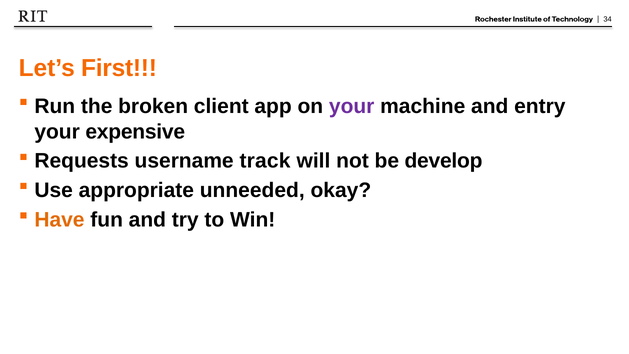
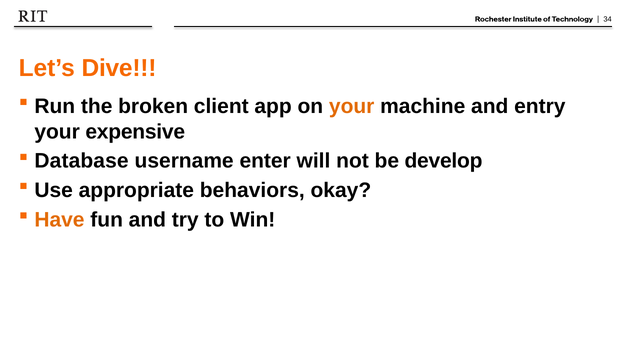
First: First -> Dive (119, 68)
your colour: purple -> orange (352, 106)
Requests: Requests -> Database (82, 161)
track: track -> enter (265, 161)
unneeded: unneeded -> behaviors (252, 190)
